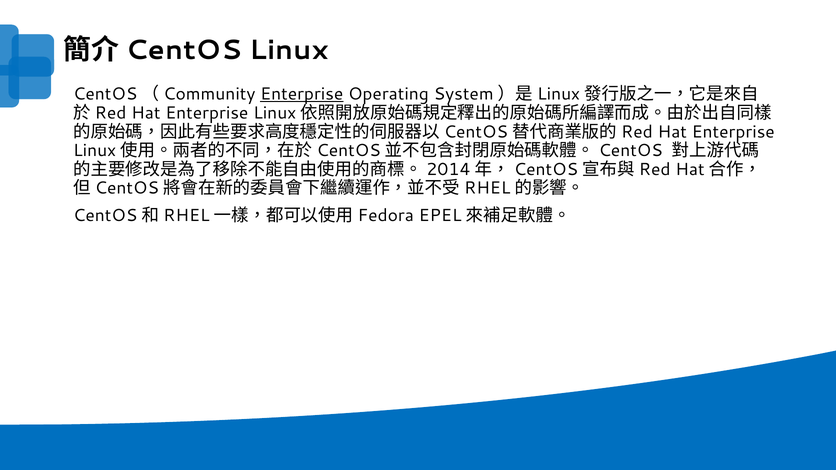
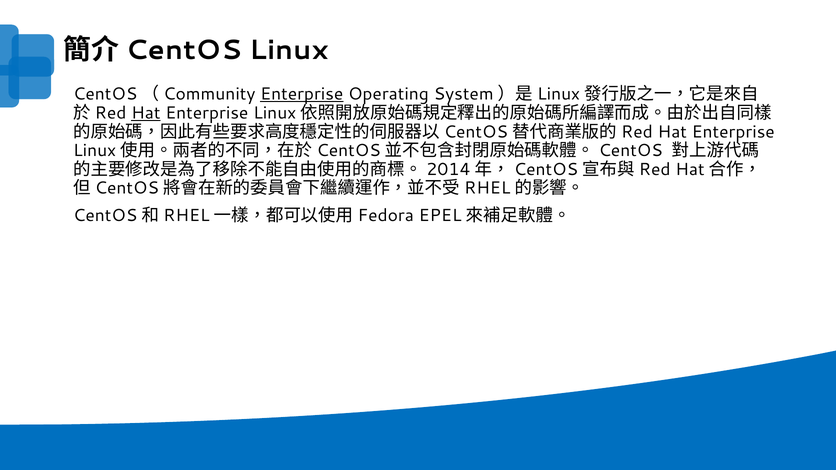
Hat underline: none -> present (146, 113)
